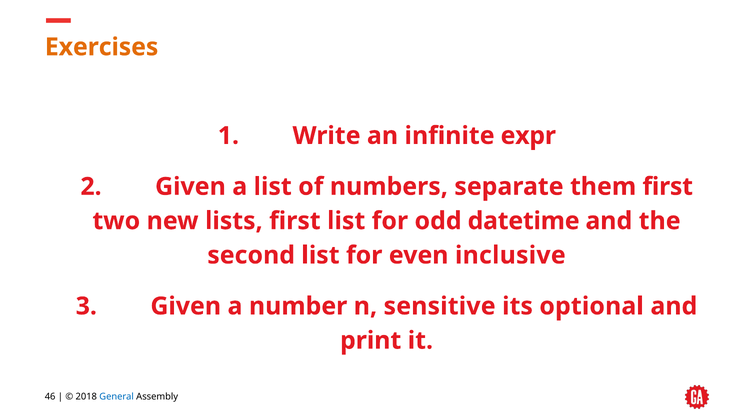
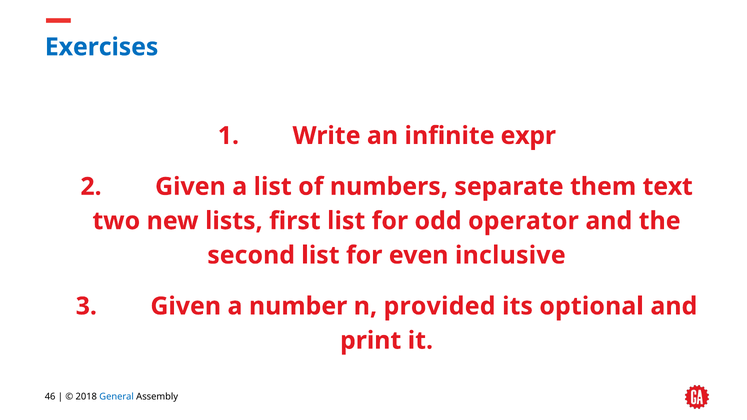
Exercises colour: orange -> blue (102, 47)
them first: first -> text (668, 187)
datetime: datetime -> operator (523, 221)
sensitive: sensitive -> provided (440, 306)
